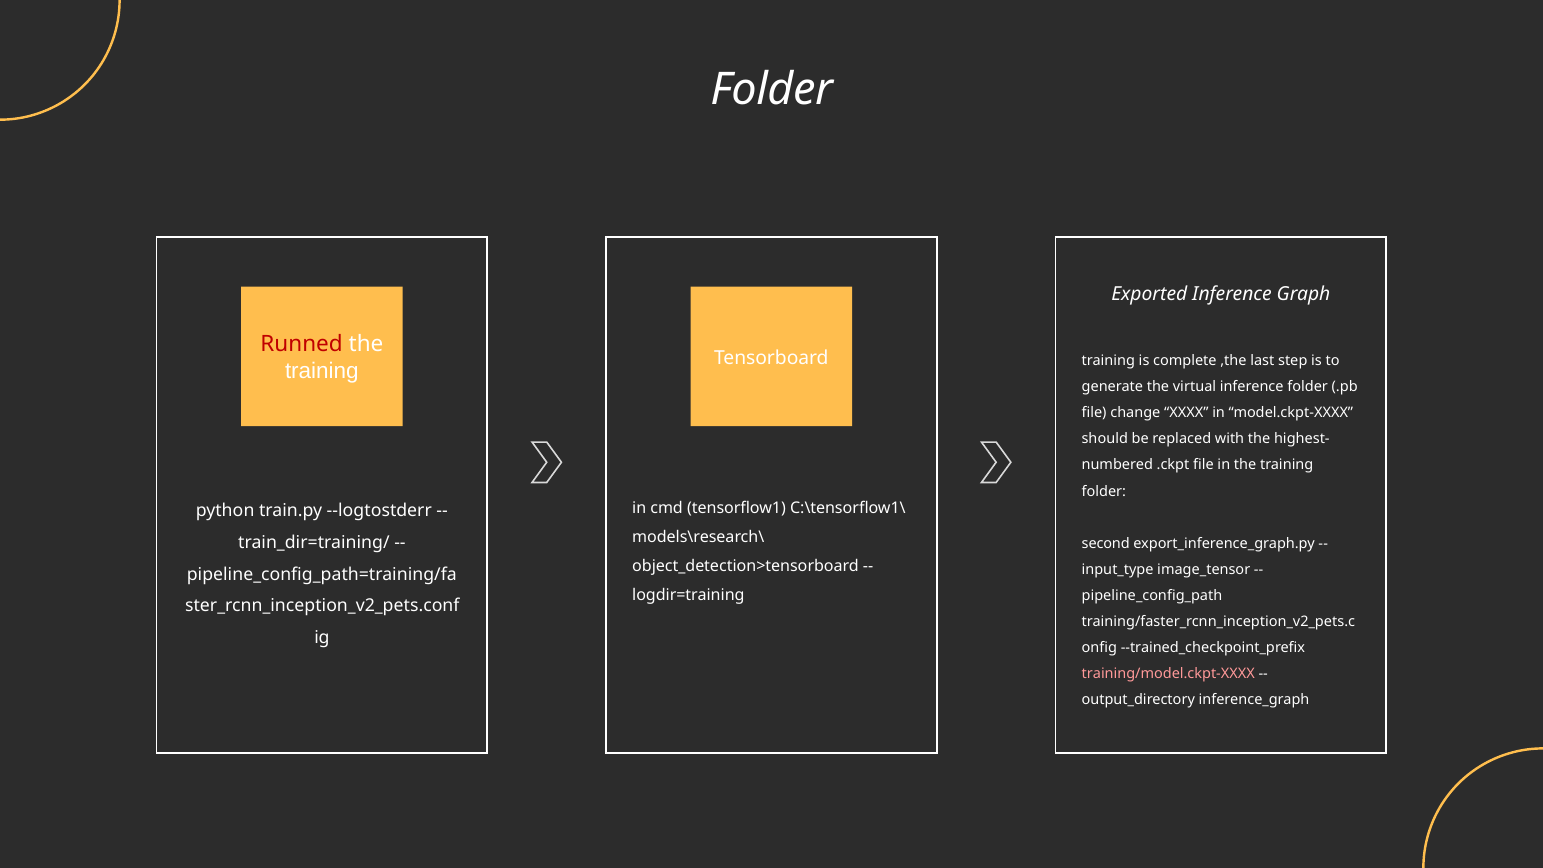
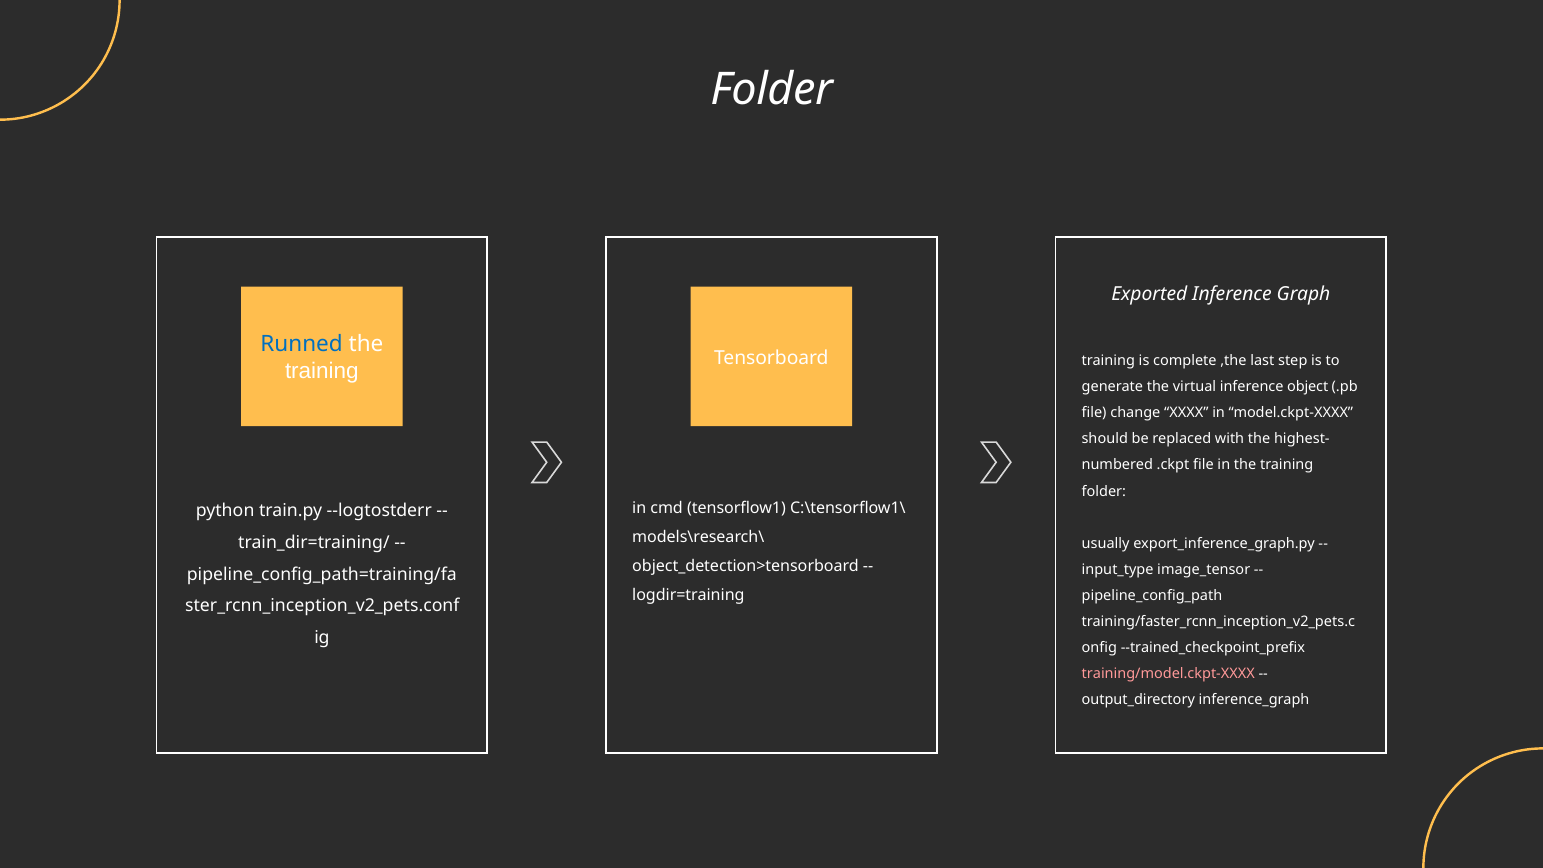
Runned colour: red -> blue (302, 344)
inference folder: folder -> object (1308, 387)
second: second -> usually (1106, 543)
